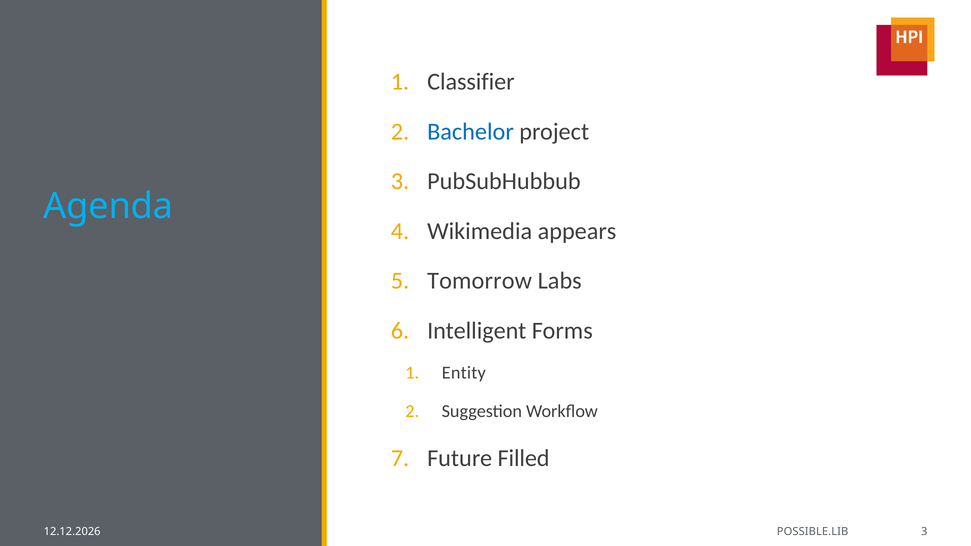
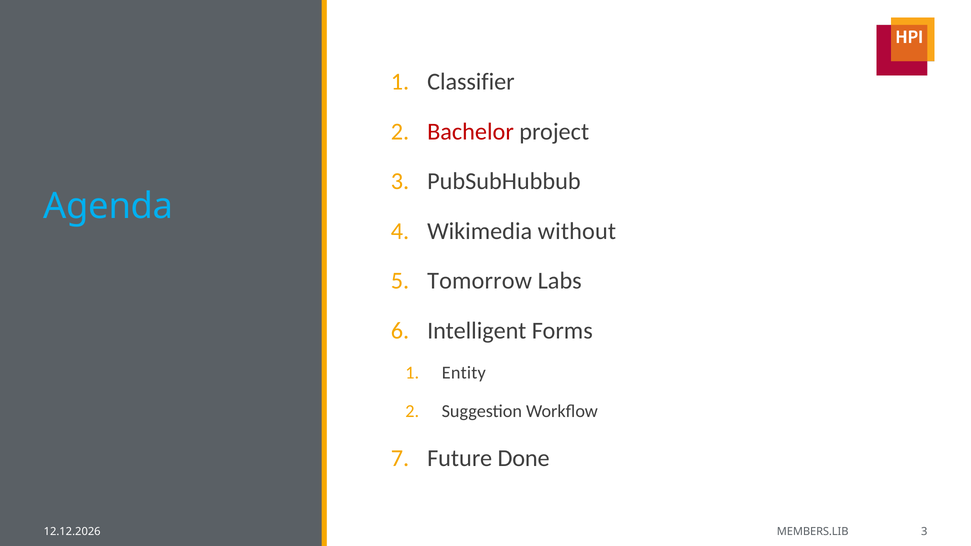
Bachelor colour: blue -> red (471, 132)
appears: appears -> without (577, 231)
Filled: Filled -> Done (524, 458)
POSSIBLE.LIB: POSSIBLE.LIB -> MEMBERS.LIB (813, 532)
